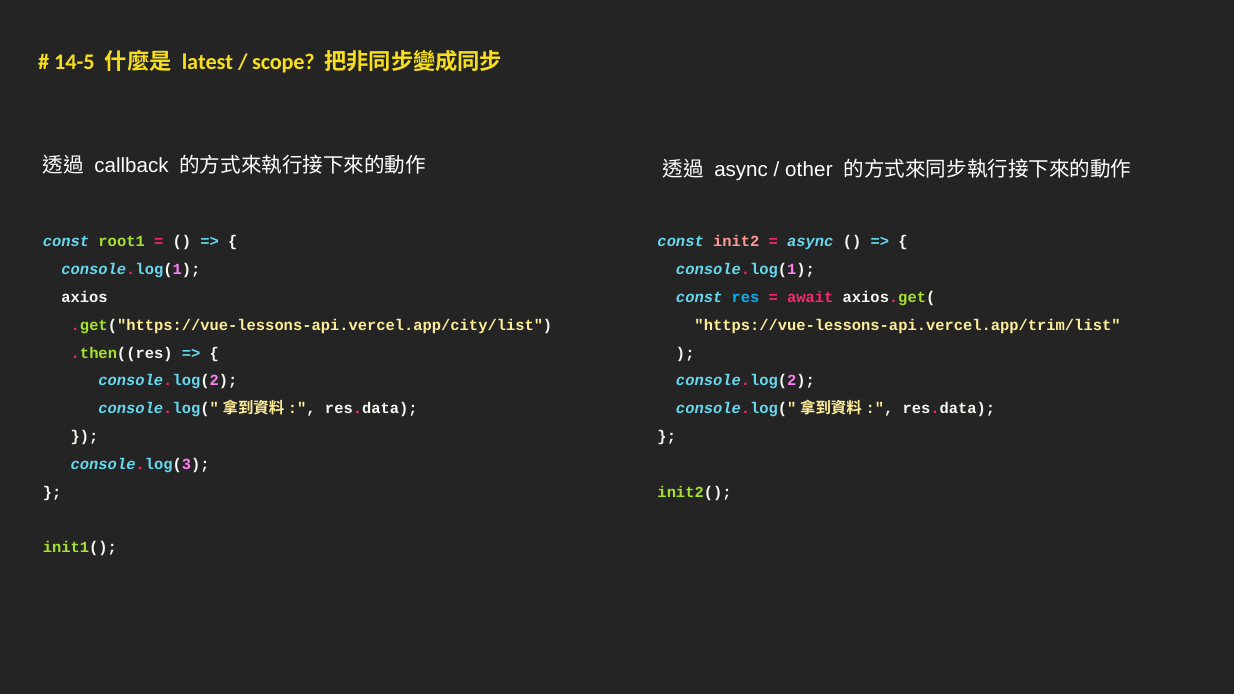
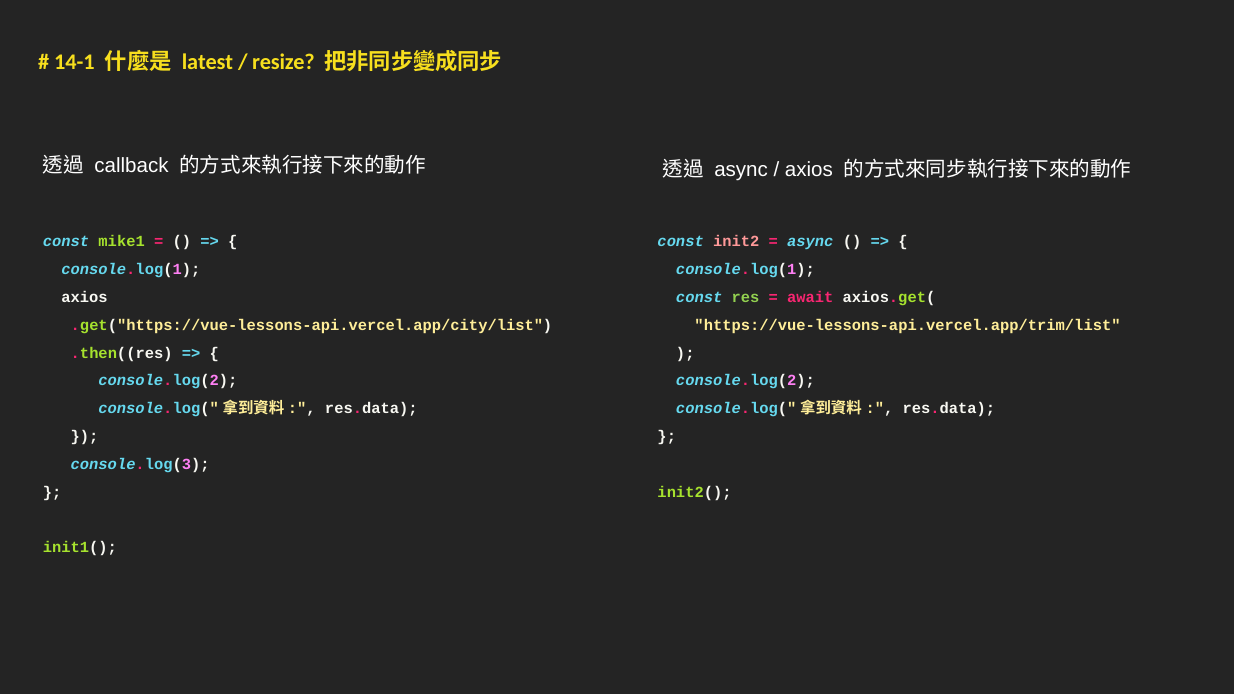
14-5: 14-5 -> 14-1 (74, 62)
scope: scope -> resize (283, 62)
other: other -> axios (809, 170)
root1: root1 -> mike1 (122, 242)
res colour: light blue -> light green (745, 297)
